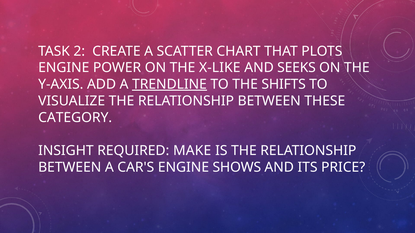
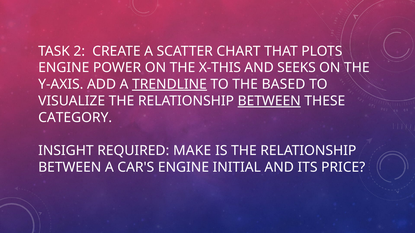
X-LIKE: X-LIKE -> X-THIS (220, 68)
SHIFTS: SHIFTS -> BASED (283, 84)
BETWEEN underline: none -> present (269, 101)
SHOWS: SHOWS -> INITIAL (237, 168)
